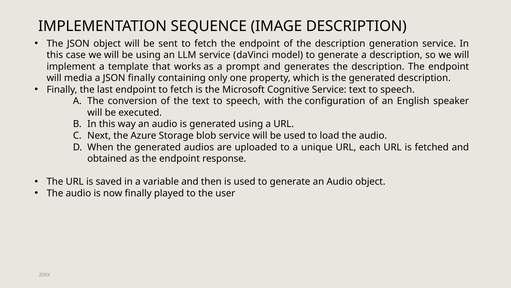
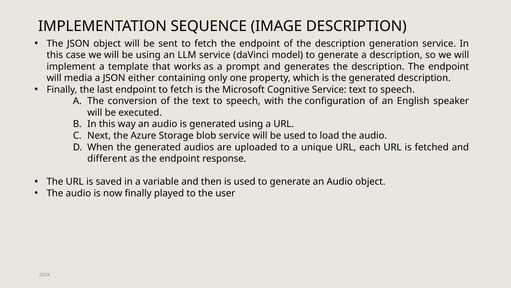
JSON finally: finally -> either (142, 78)
obtained: obtained -> different (107, 158)
